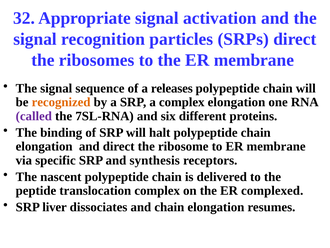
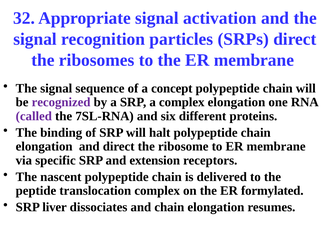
releases: releases -> concept (172, 88)
recognized colour: orange -> purple (61, 102)
synthesis: synthesis -> extension (155, 160)
complexed: complexed -> formylated (272, 190)
